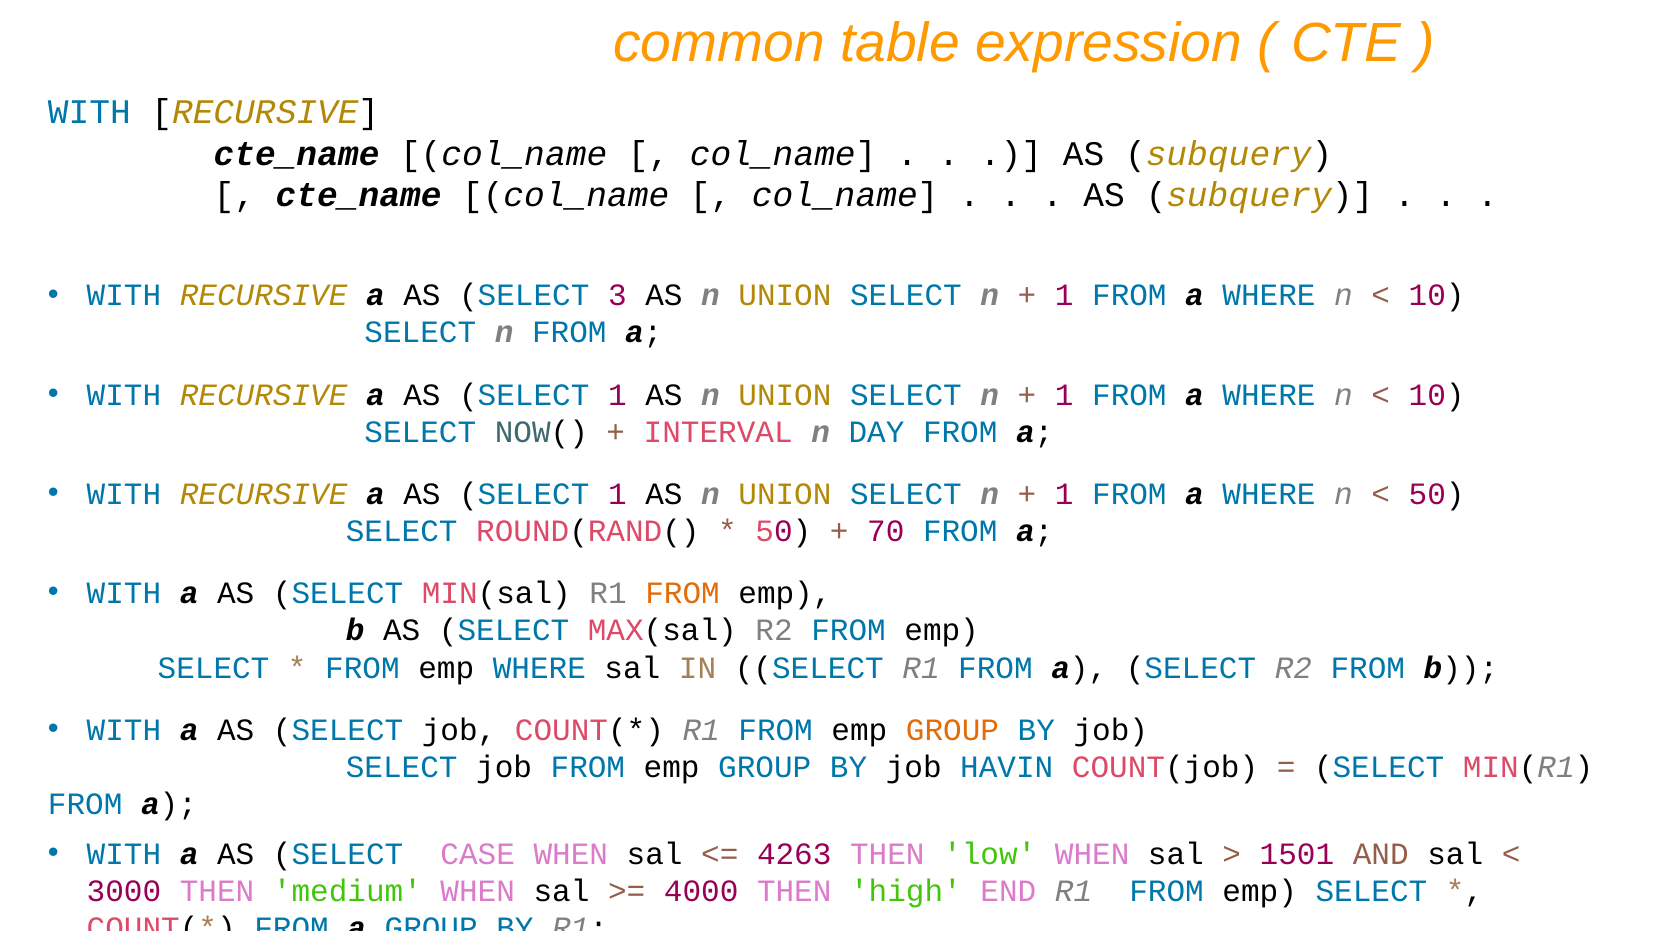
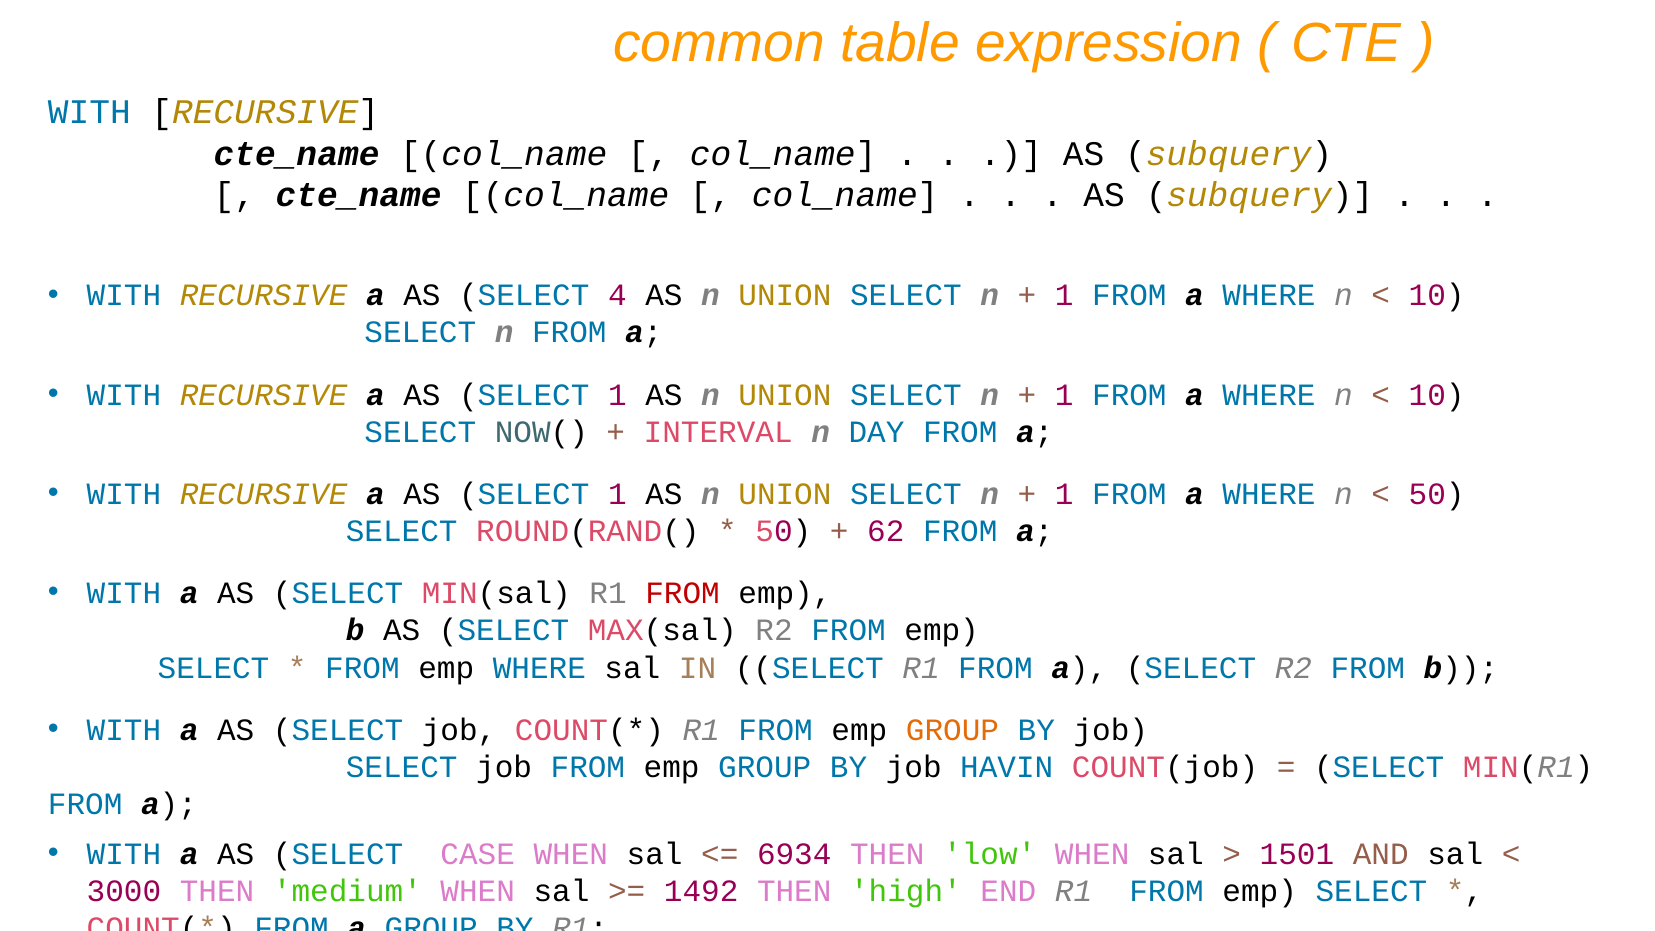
3: 3 -> 4 (617, 295)
70: 70 -> 62 (886, 531)
FROM colour: orange -> red (683, 593)
4263: 4263 -> 6934 (794, 854)
4000: 4000 -> 1492 (701, 891)
